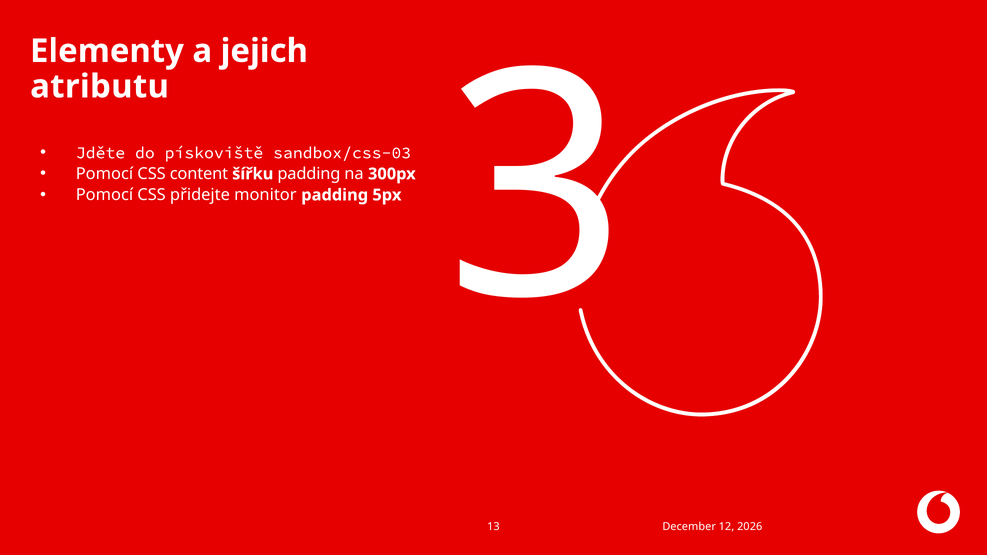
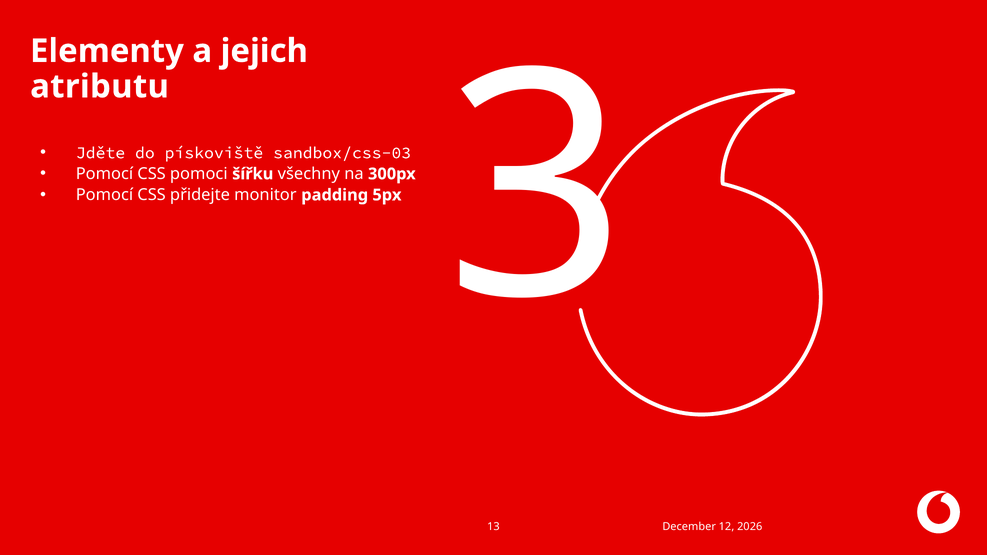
content: content -> pomoci (199, 174)
šířku padding: padding -> všechny (309, 174)
